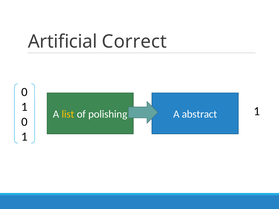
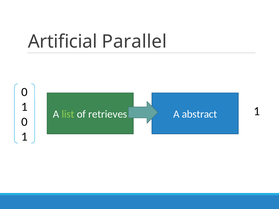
Correct: Correct -> Parallel (134, 42)
list colour: yellow -> light green (68, 114)
polishing: polishing -> retrieves (108, 114)
